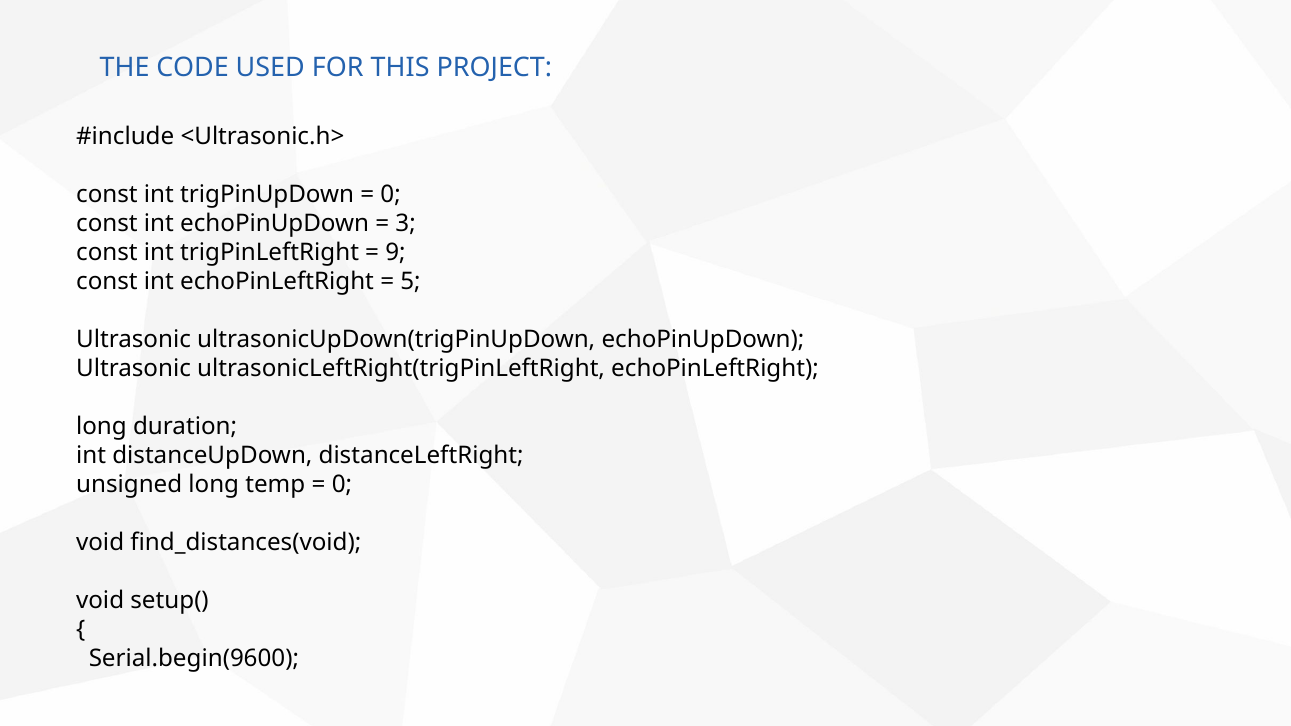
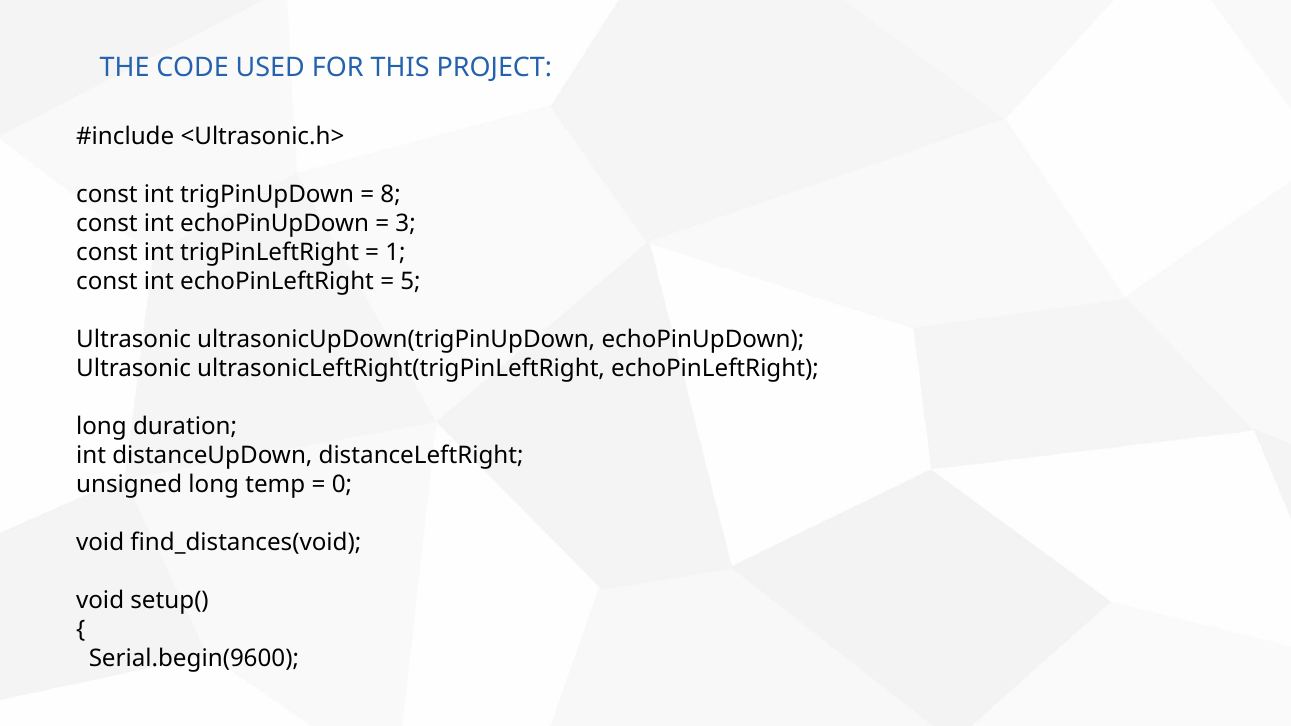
0: 0 -> 8 (391, 194)
9: 9 -> 1 (396, 252)
